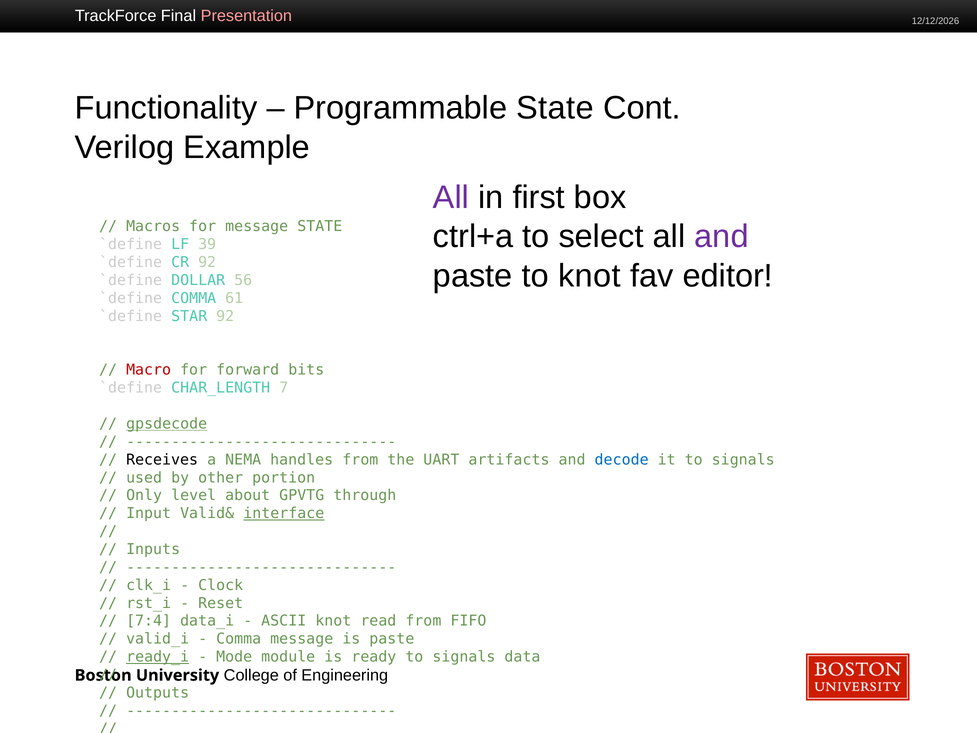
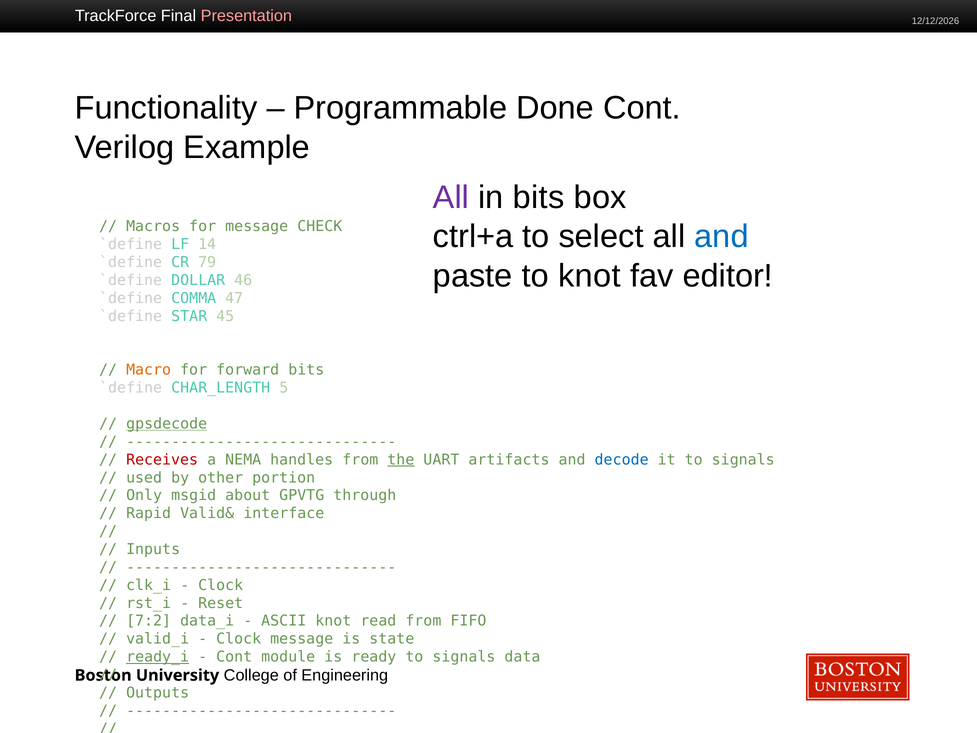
Programmable State: State -> Done (555, 108)
in first: first -> bits (539, 198)
message STATE: STATE -> CHECK (320, 226)
and colour: purple -> blue (721, 237)
39: 39 -> 14 (207, 244)
CR 92: 92 -> 79 (207, 262)
56: 56 -> 46 (243, 280)
61: 61 -> 47 (234, 298)
STAR 92: 92 -> 45 (225, 316)
Macro colour: red -> orange (149, 370)
CHAR_LENGTH 7: 7 -> 5 (284, 388)
Receives colour: black -> red (162, 459)
the underline: none -> present (401, 459)
Only level: level -> msgid (194, 495)
Input: Input -> Rapid (149, 513)
interface underline: present -> none (284, 513)
7:4: 7:4 -> 7:2 (149, 621)
Comma: Comma -> Clock (239, 639)
is paste: paste -> state (392, 639)
Mode: Mode -> Cont (234, 657)
